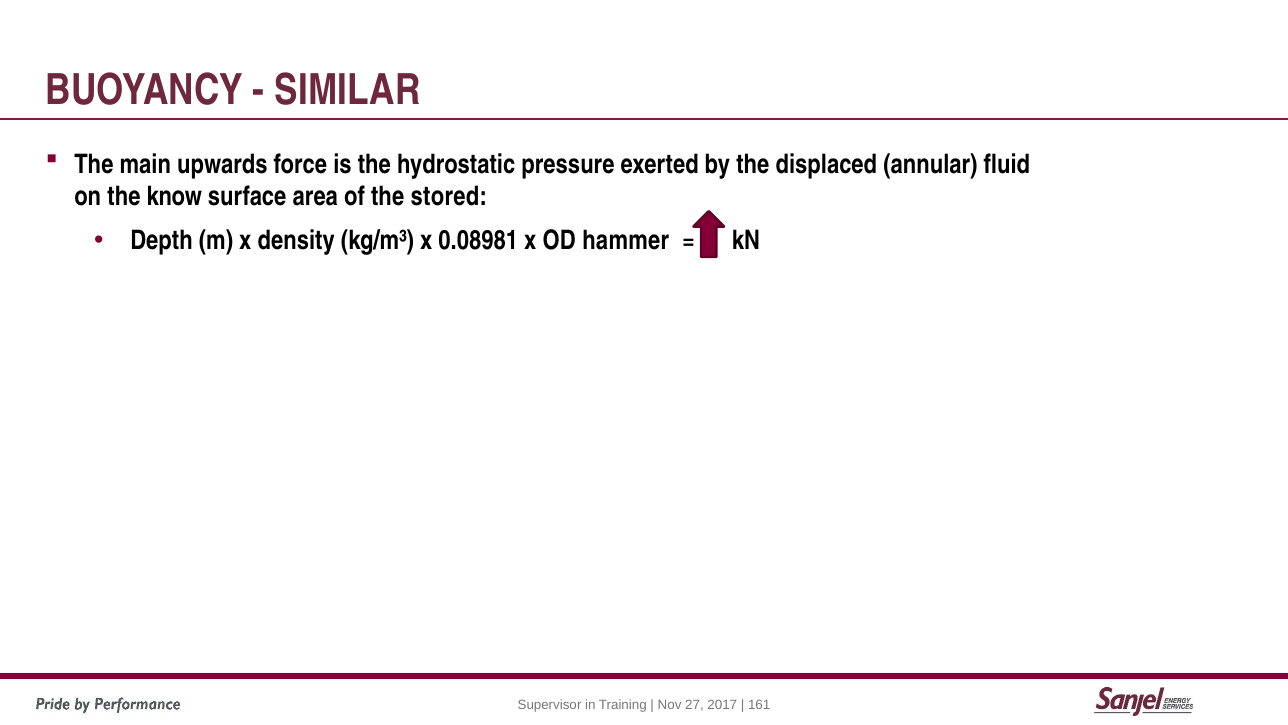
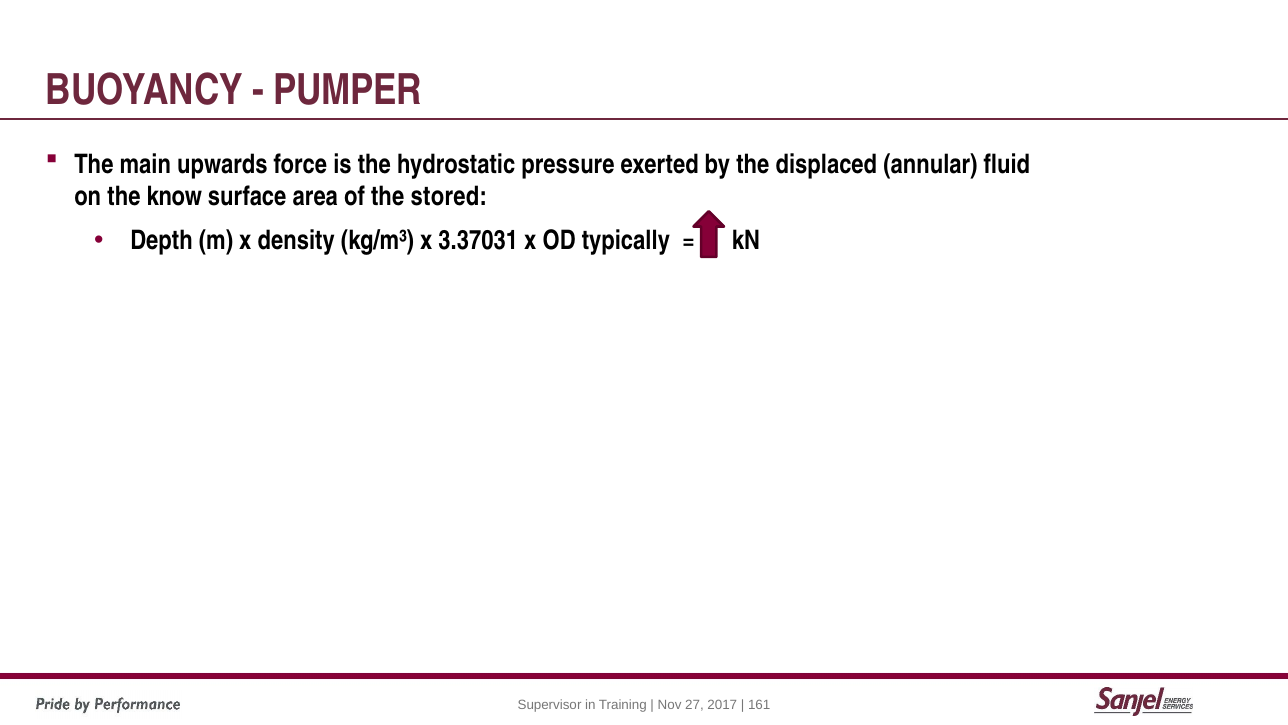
SIMILAR: SIMILAR -> PUMPER (348, 90)
0.08981: 0.08981 -> 3.37031 (478, 241)
hammer: hammer -> typically (626, 241)
